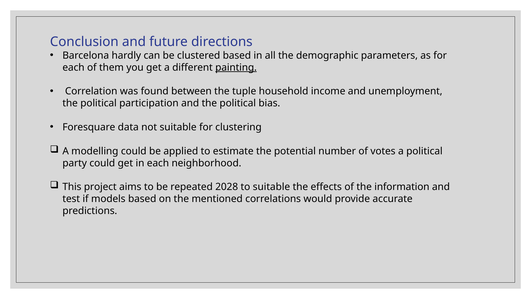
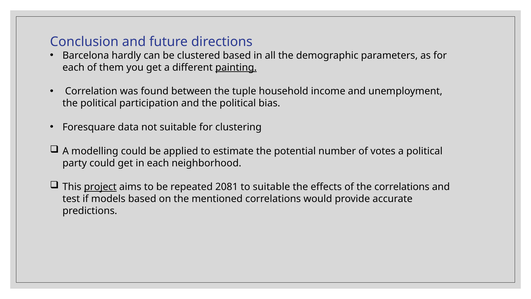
project underline: none -> present (100, 187)
2028: 2028 -> 2081 (227, 187)
the information: information -> correlations (402, 187)
